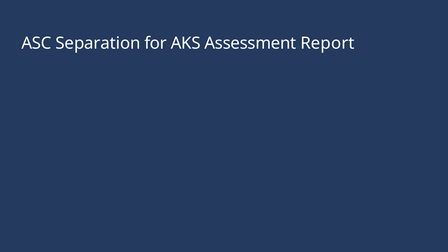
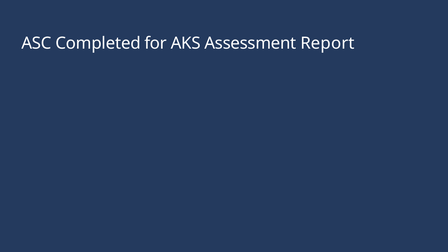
Separation: Separation -> Completed (98, 43)
